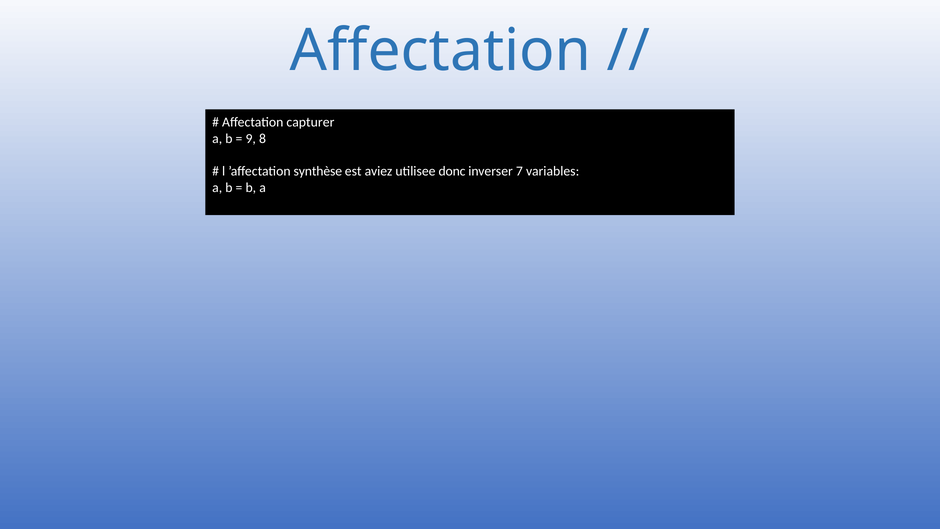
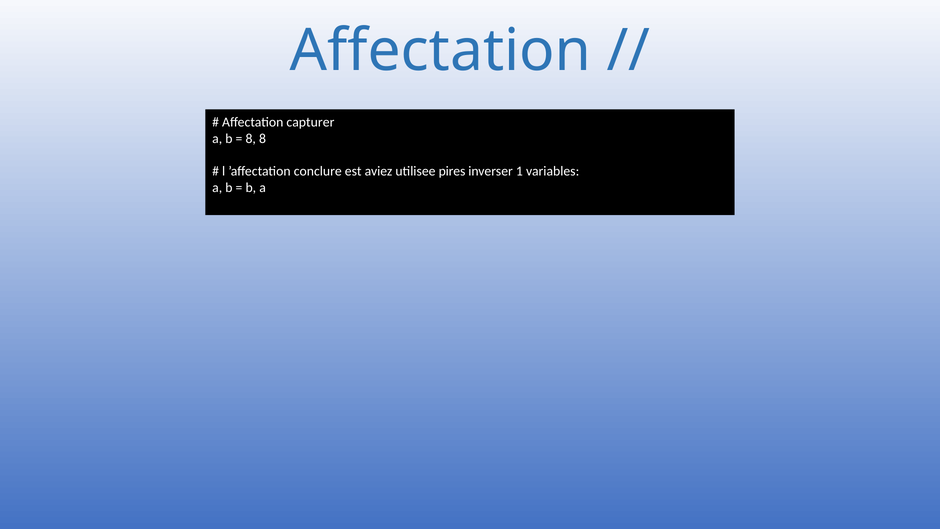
9: 9 -> 8 (251, 138)
synthèse: synthèse -> conclure (318, 171)
donc: donc -> pires (452, 171)
7: 7 -> 1 (519, 171)
